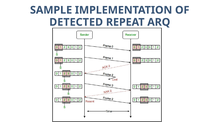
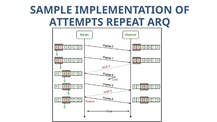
DETECTED: DETECTED -> ATTEMPTS (76, 22)
